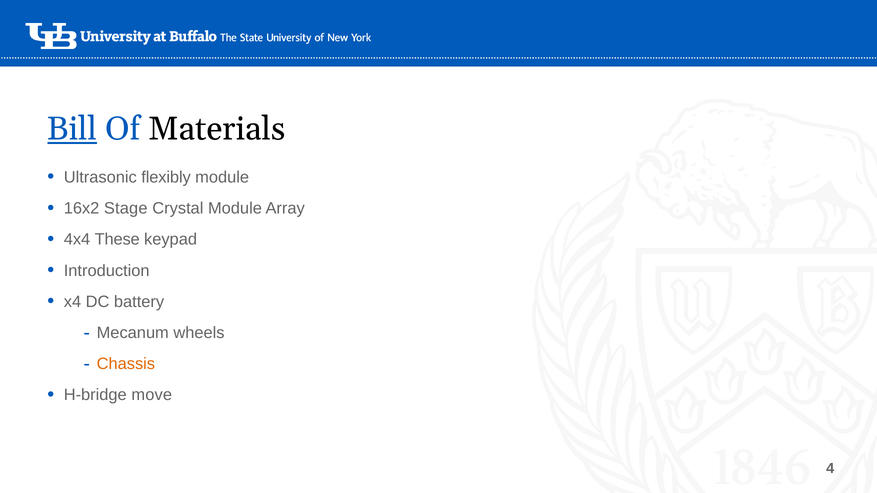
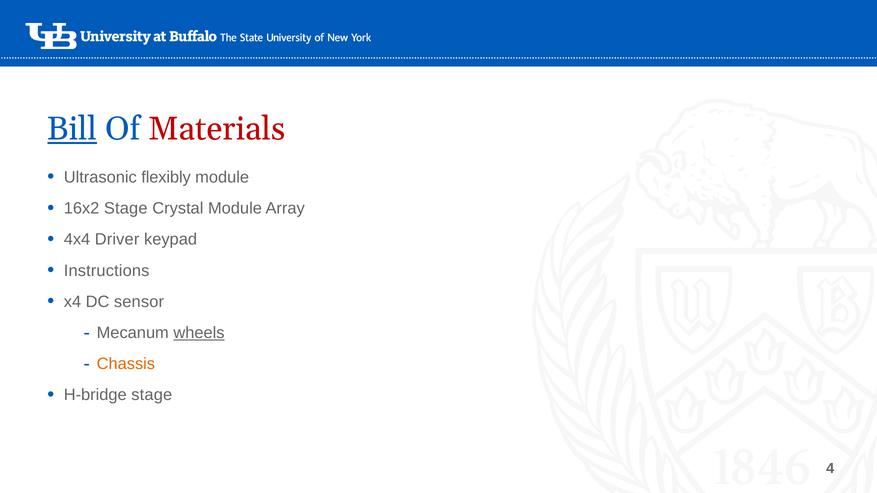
Materials colour: black -> red (217, 129)
These: These -> Driver (117, 240)
Introduction: Introduction -> Instructions (107, 271)
battery: battery -> sensor (139, 302)
wheels underline: none -> present (199, 333)
H-bridge move: move -> stage (152, 395)
